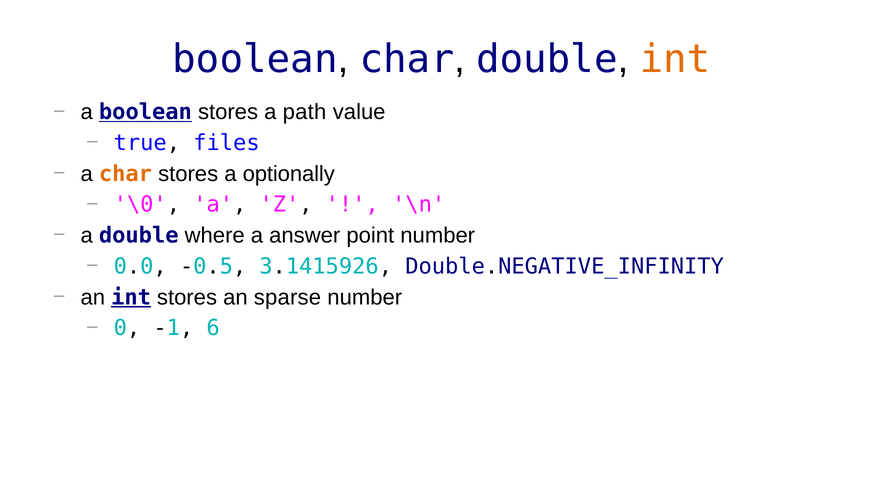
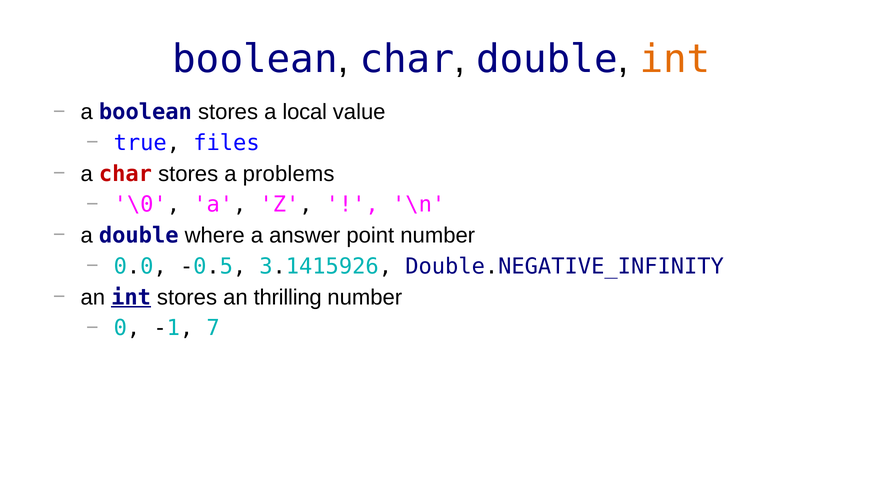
boolean underline: present -> none (145, 112)
path: path -> local (305, 112)
char colour: orange -> red (126, 174)
optionally: optionally -> problems (289, 174)
sparse: sparse -> thrilling (288, 298)
6: 6 -> 7 (213, 329)
